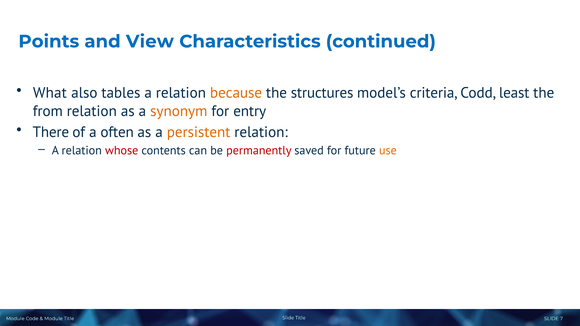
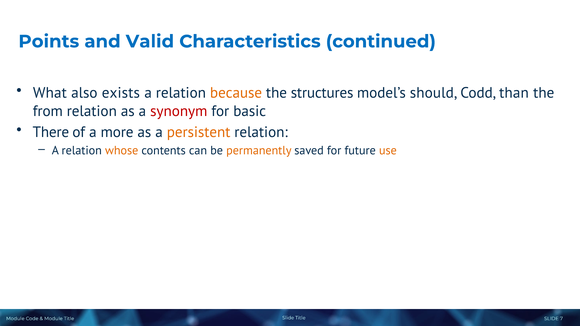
View: View -> Valid (150, 42)
tables: tables -> exists (121, 93)
criteria: criteria -> should (434, 93)
least: least -> than (514, 93)
synonym colour: orange -> red (179, 111)
entry: entry -> basic (250, 111)
often: often -> more (117, 132)
whose colour: red -> orange (122, 151)
permanently colour: red -> orange (259, 151)
